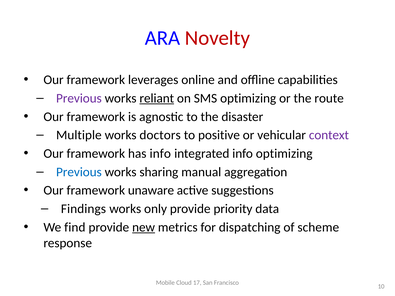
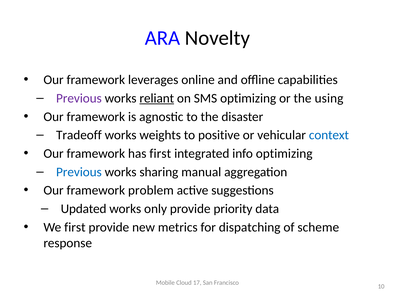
Novelty colour: red -> black (218, 38)
route: route -> using (329, 98)
Multiple: Multiple -> Tradeoff (79, 135)
doctors: doctors -> weights (160, 135)
context colour: purple -> blue (329, 135)
has info: info -> first (160, 154)
unaware: unaware -> problem (151, 190)
Findings: Findings -> Updated (84, 209)
We find: find -> first (75, 227)
new underline: present -> none (144, 227)
